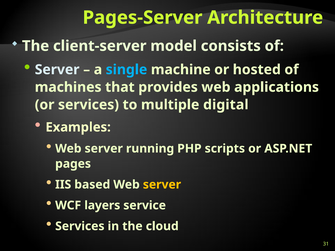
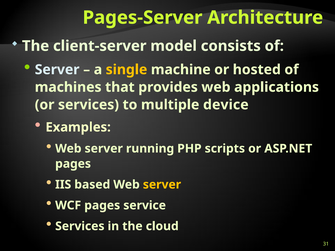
single colour: light blue -> yellow (126, 70)
digital: digital -> device (226, 105)
WCF layers: layers -> pages (102, 206)
